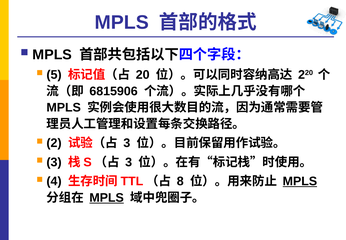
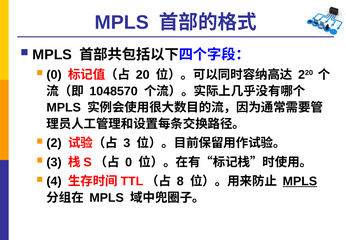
5: 5 -> 0 (54, 75)
6815906: 6815906 -> 1048570 (114, 91)
3: 3 -> 0 (129, 162)
MPLS underline: present -> none (107, 197)
